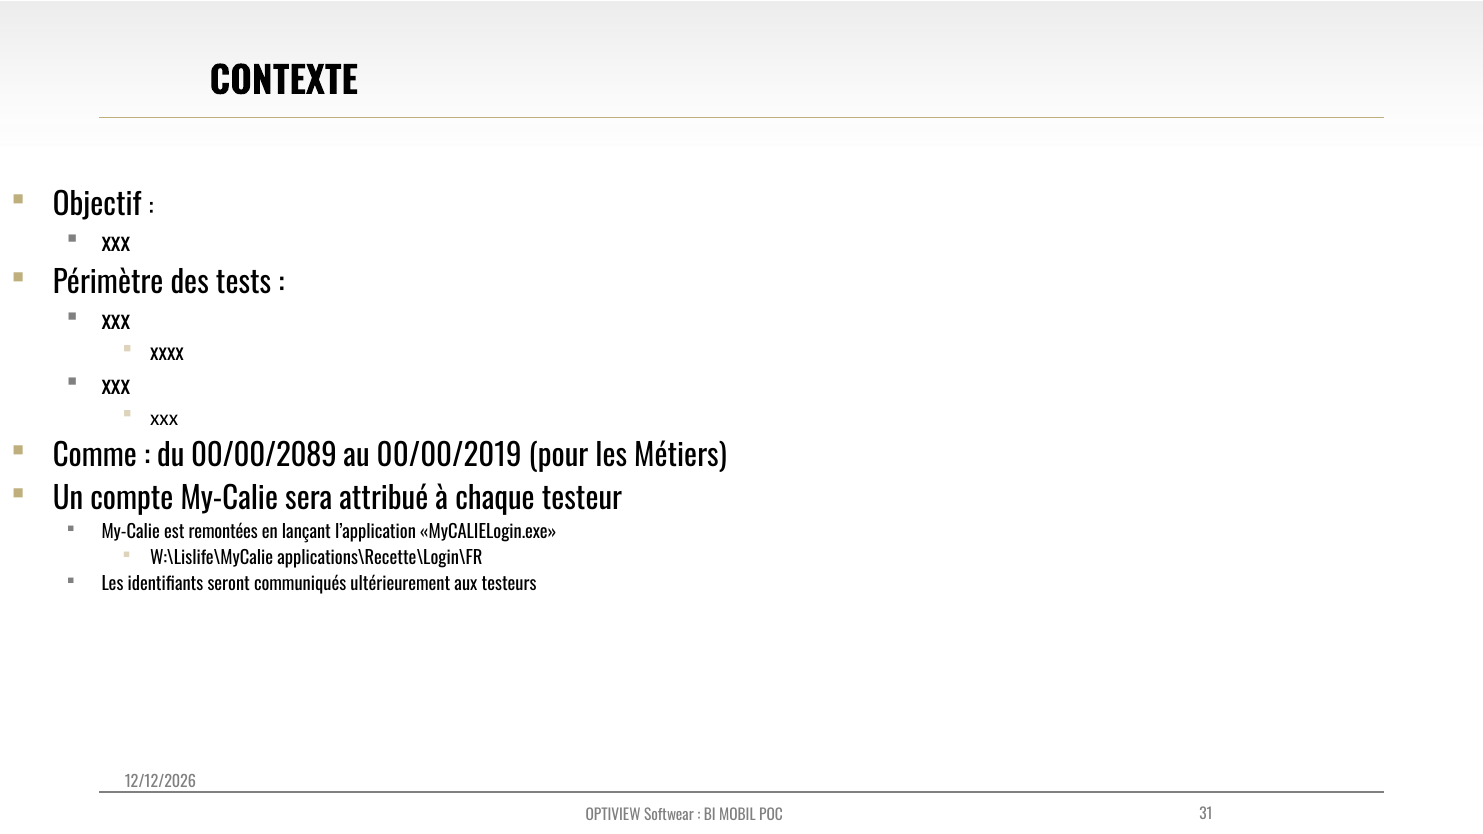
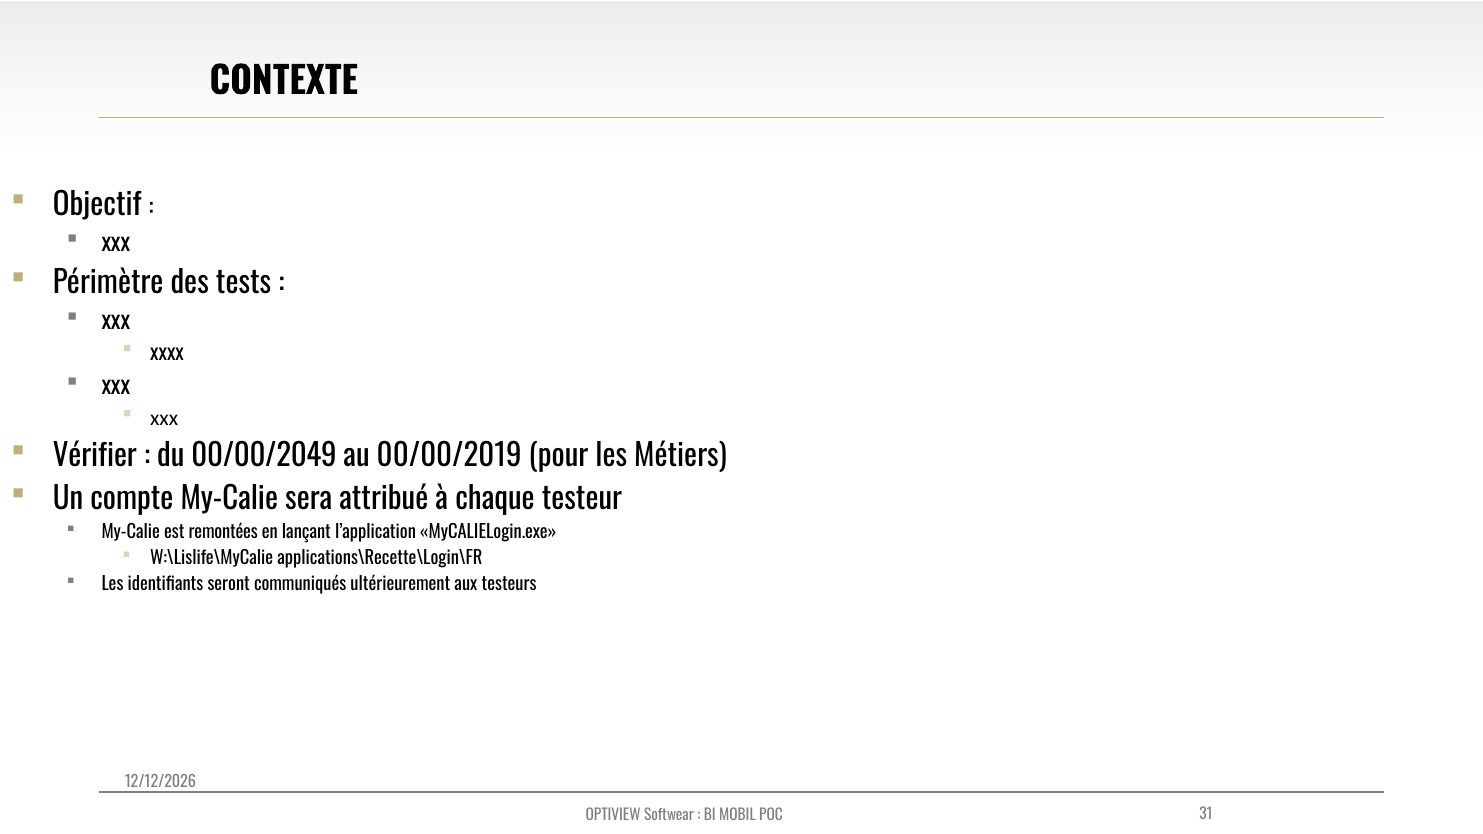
Comme: Comme -> Vérifier (95, 456)
00/00/2089: 00/00/2089 -> 00/00/2049 (264, 456)
